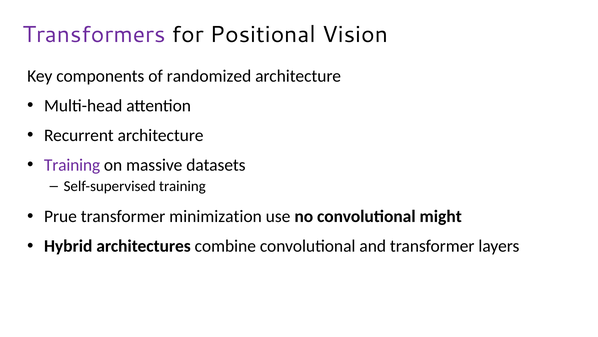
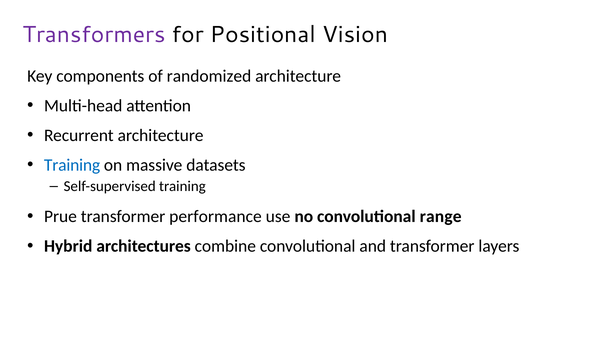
Training colour: purple -> blue (72, 165)
minimization: minimization -> performance (215, 216)
might: might -> range (441, 216)
